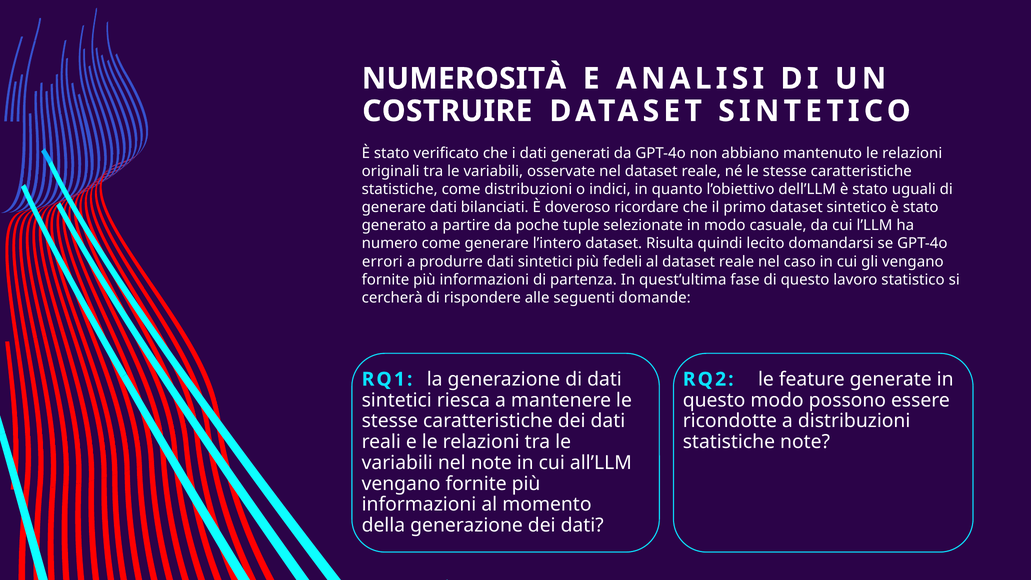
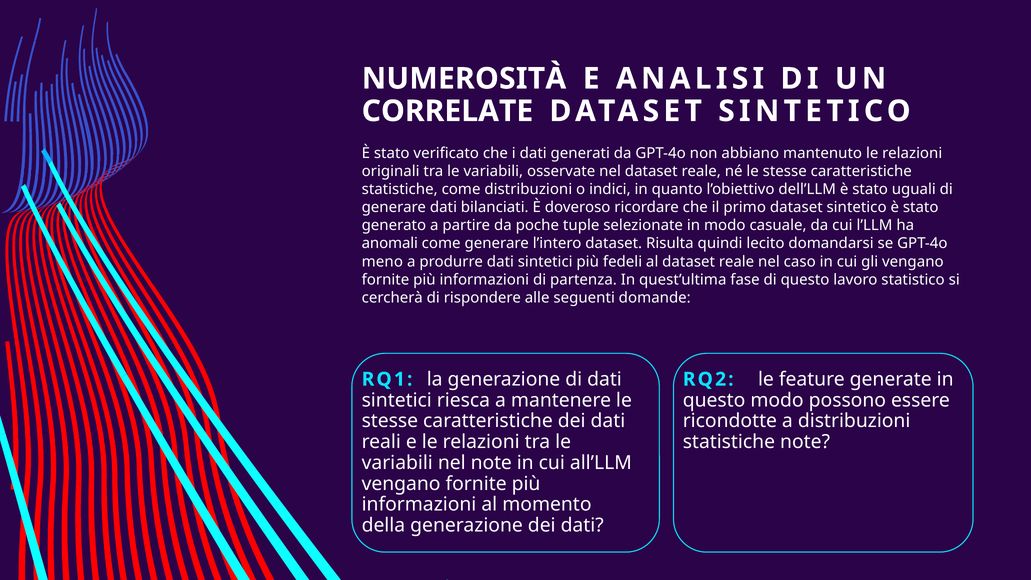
COSTRUIRE: COSTRUIRE -> CORRELATE (447, 111)
numero: numero -> anomali (390, 243)
errori: errori -> meno (382, 262)
